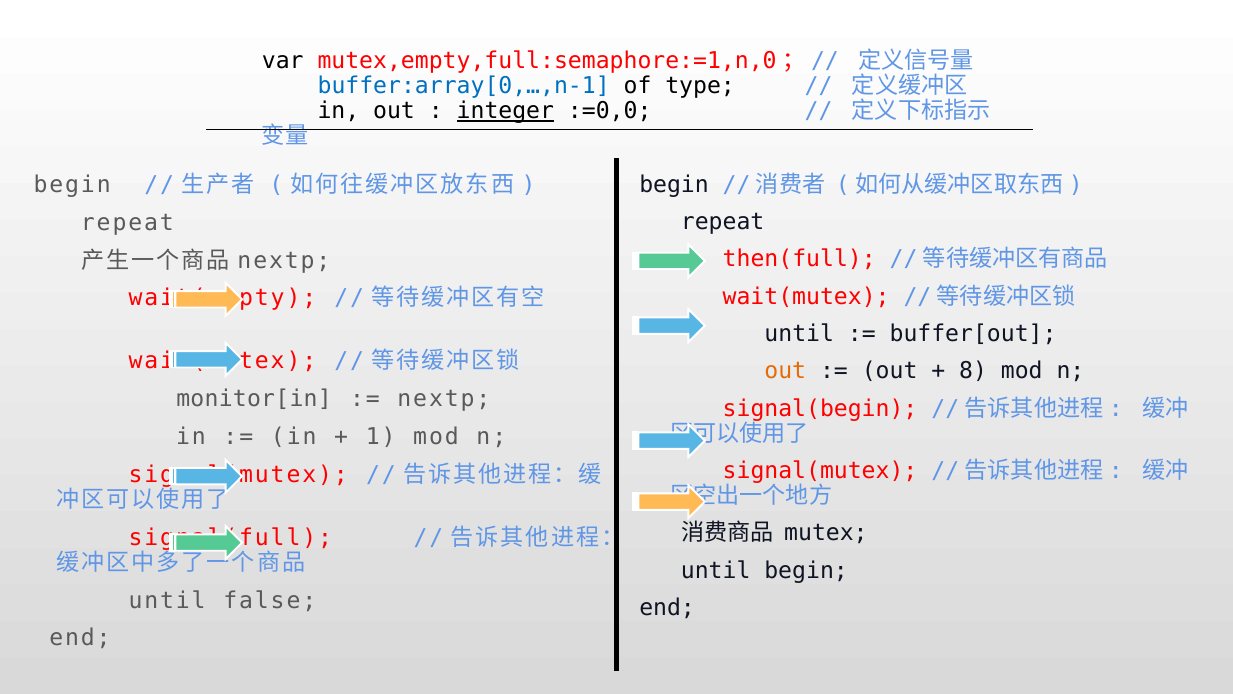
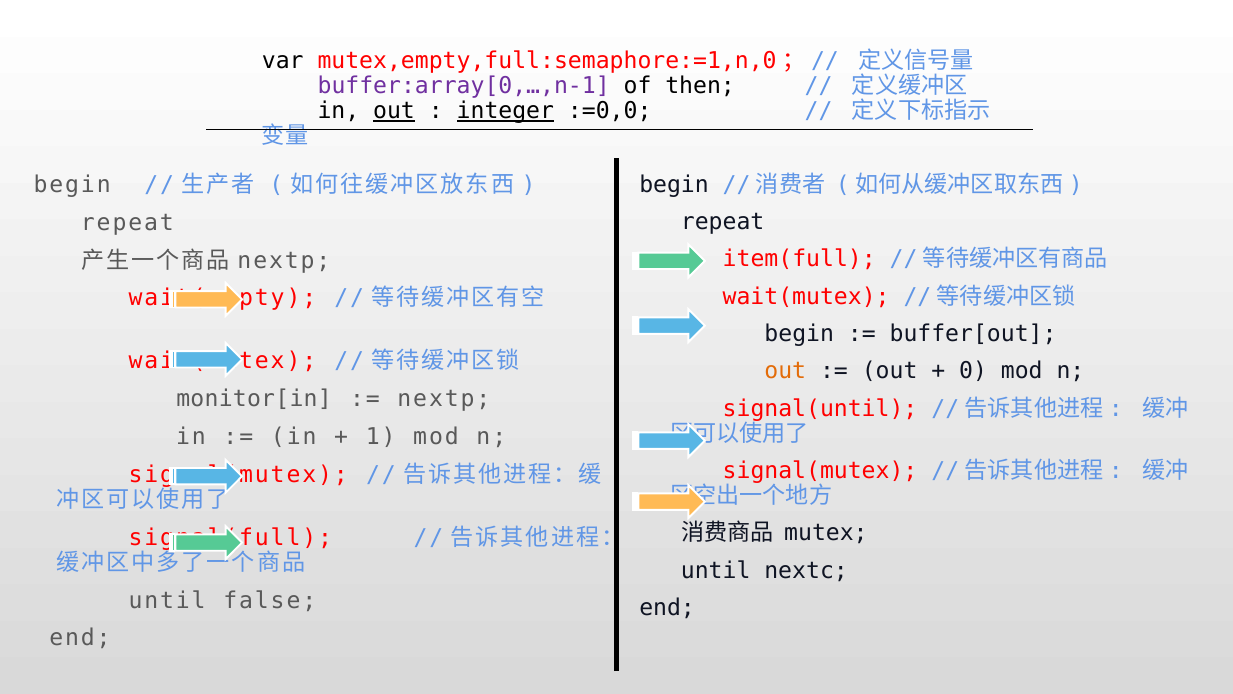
buffer:array[0,…,n-1 colour: blue -> purple (464, 86)
type: type -> then (700, 86)
out underline: none -> present (394, 111)
then(full: then(full -> item(full (799, 259)
until: until -> begin (799, 334)
8: 8 -> 0 (973, 371)
signal(begin: signal(begin -> signal(until (820, 408)
until begin: begin -> nextc (806, 570)
